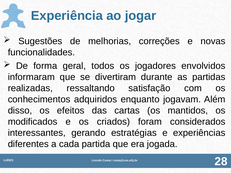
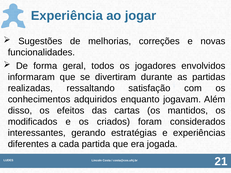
28: 28 -> 21 (221, 162)
